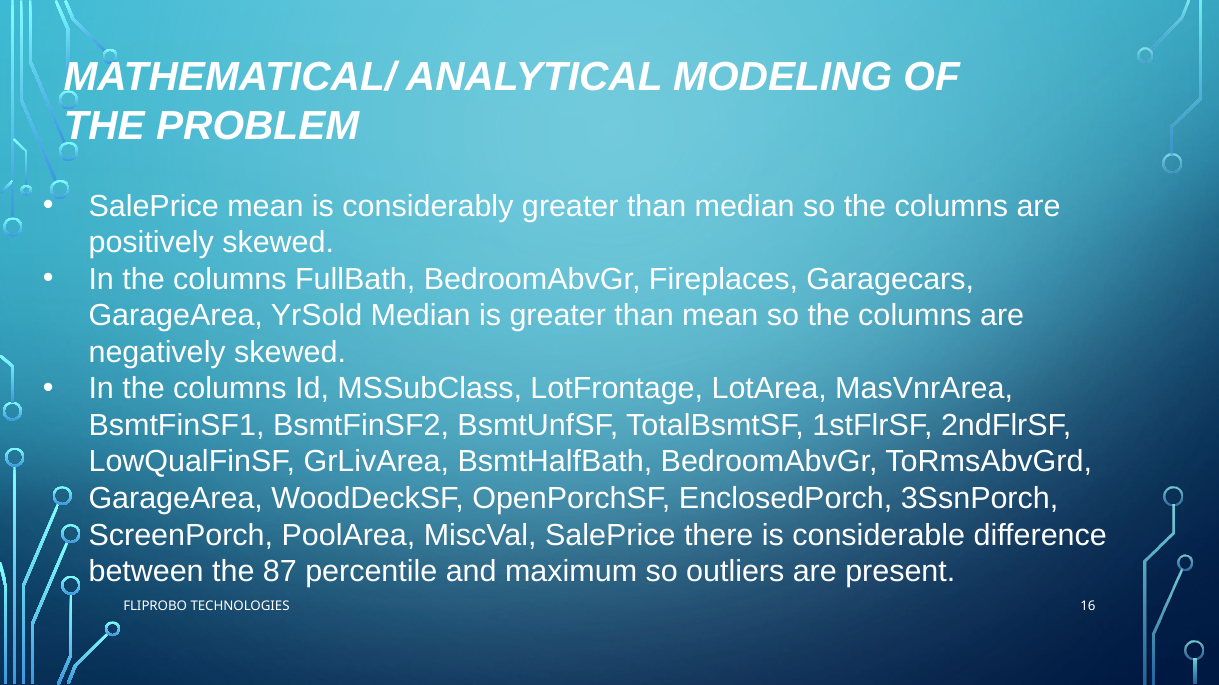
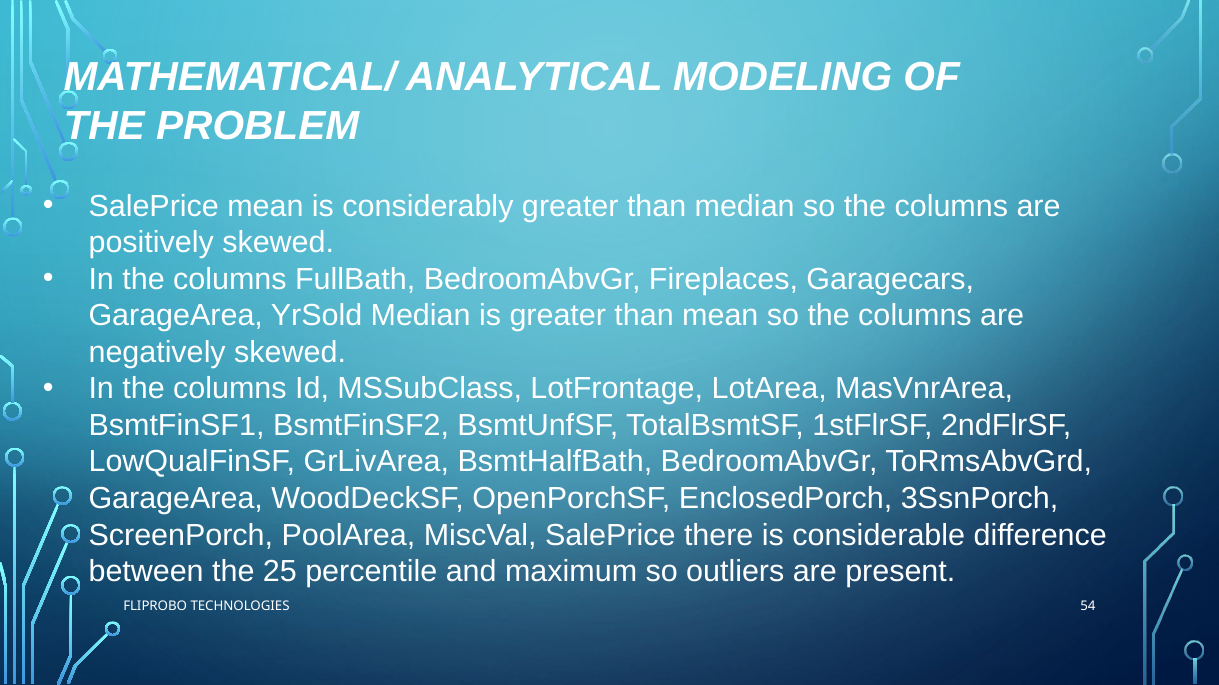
87: 87 -> 25 (280, 572)
16: 16 -> 54 (1088, 606)
